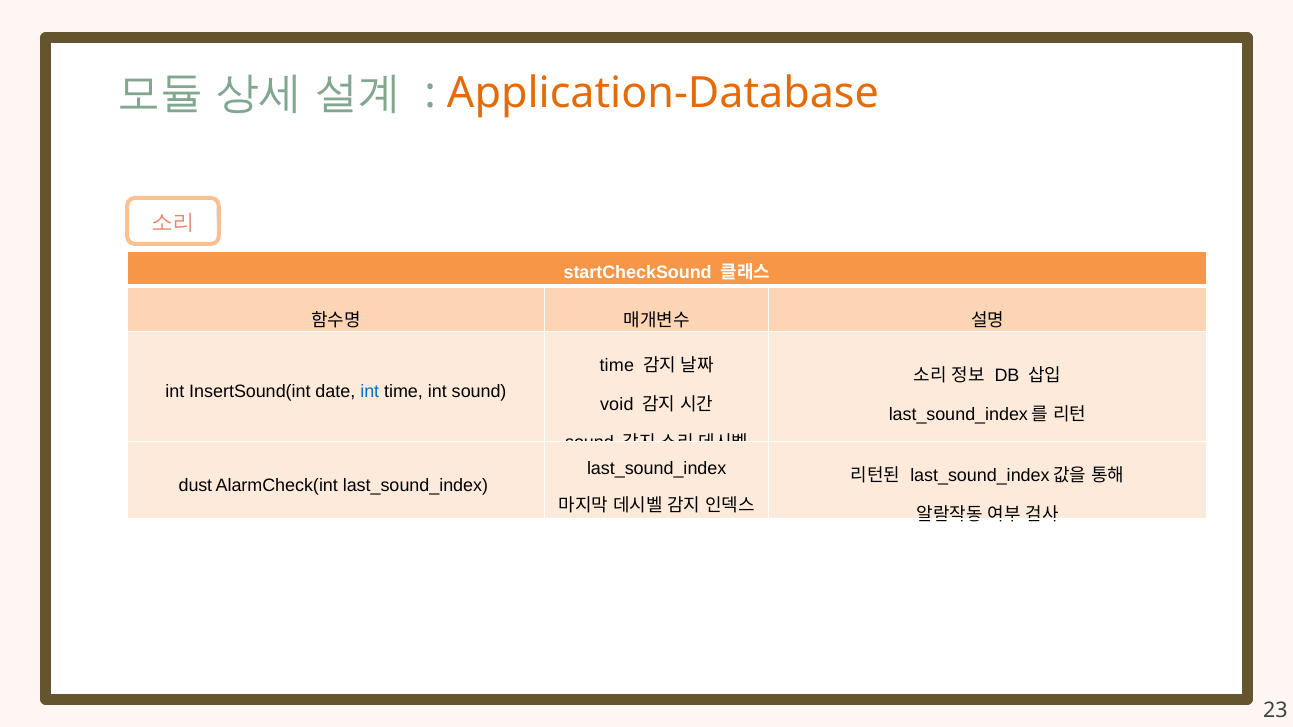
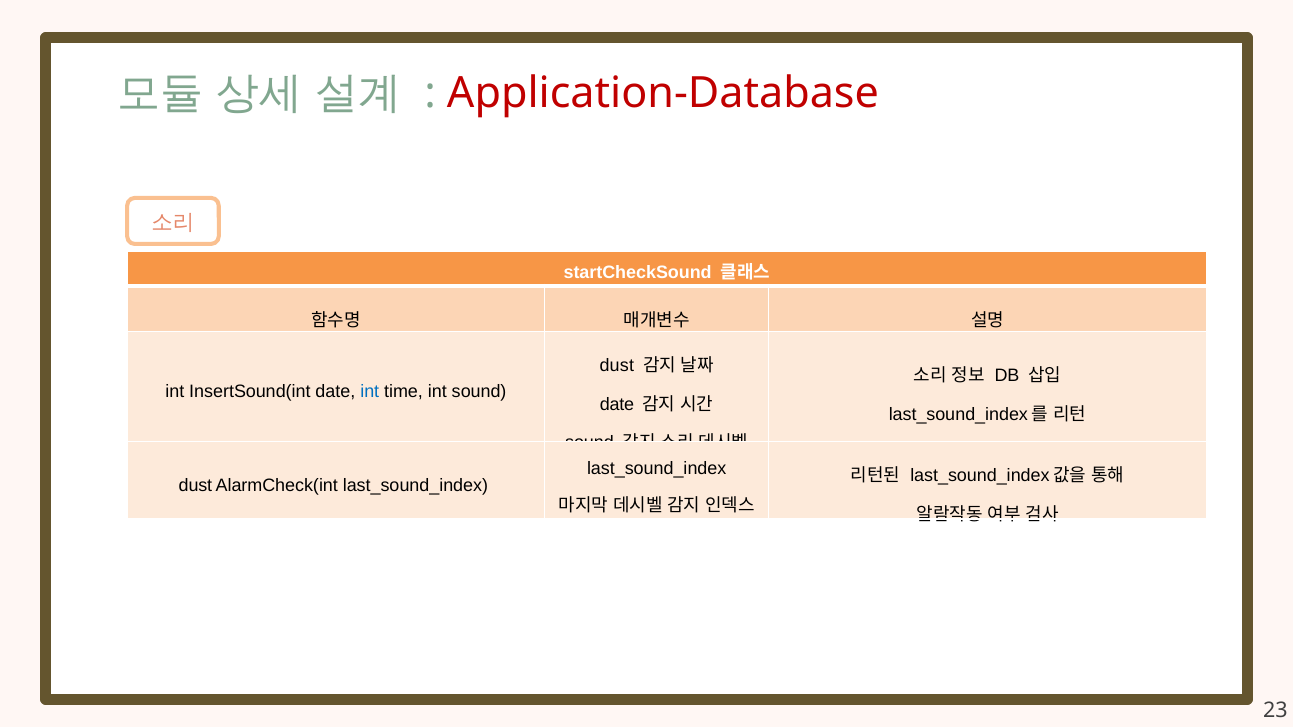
Application-Database colour: orange -> red (663, 93)
time: time -> dust (617, 366)
void: void -> date (617, 404)
